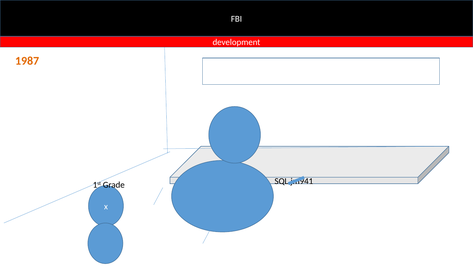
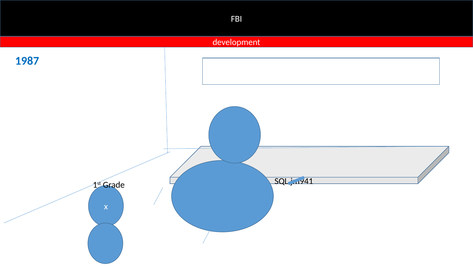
1987 colour: orange -> blue (27, 61)
